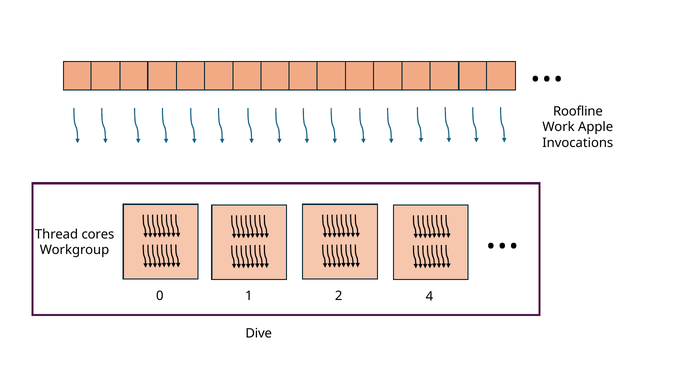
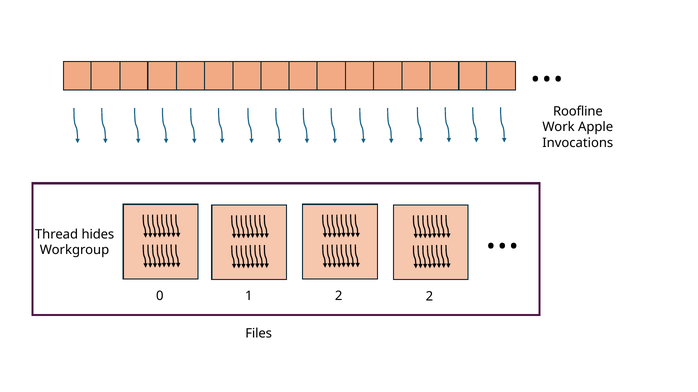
cores: cores -> hides (98, 235)
2 4: 4 -> 2 (429, 297)
Dive: Dive -> Files (259, 334)
